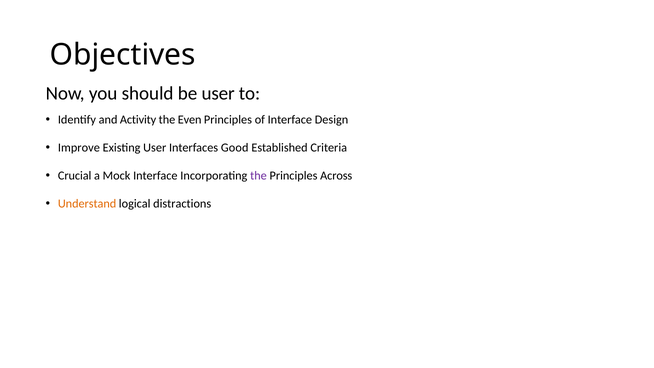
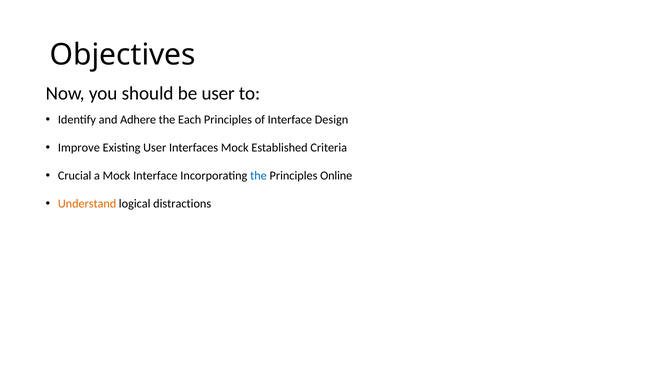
Activity: Activity -> Adhere (138, 120)
Even: Even -> Each (190, 120)
Interfaces Good: Good -> Mock (235, 148)
the colour: purple -> blue (258, 176)
Across: Across -> Online (336, 176)
